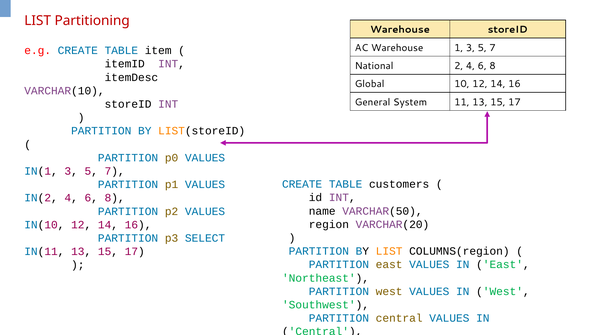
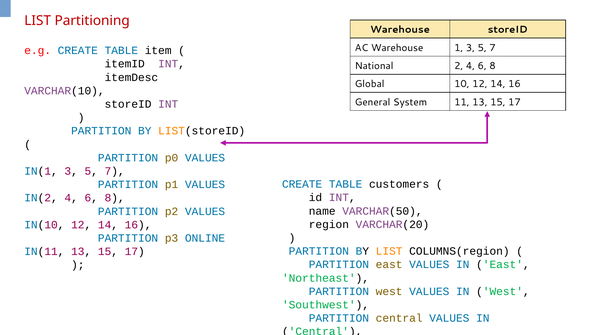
SELECT: SELECT -> ONLINE (205, 238)
